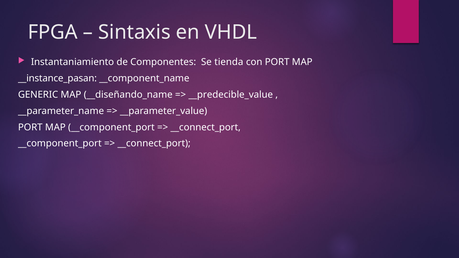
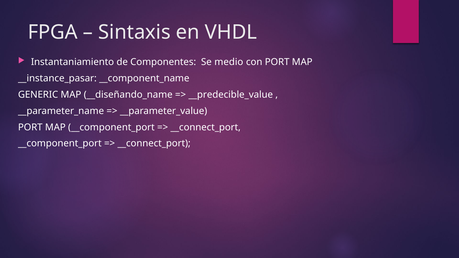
tienda: tienda -> medio (229, 62)
__instance_pasan: __instance_pasan -> __instance_pasar (57, 78)
